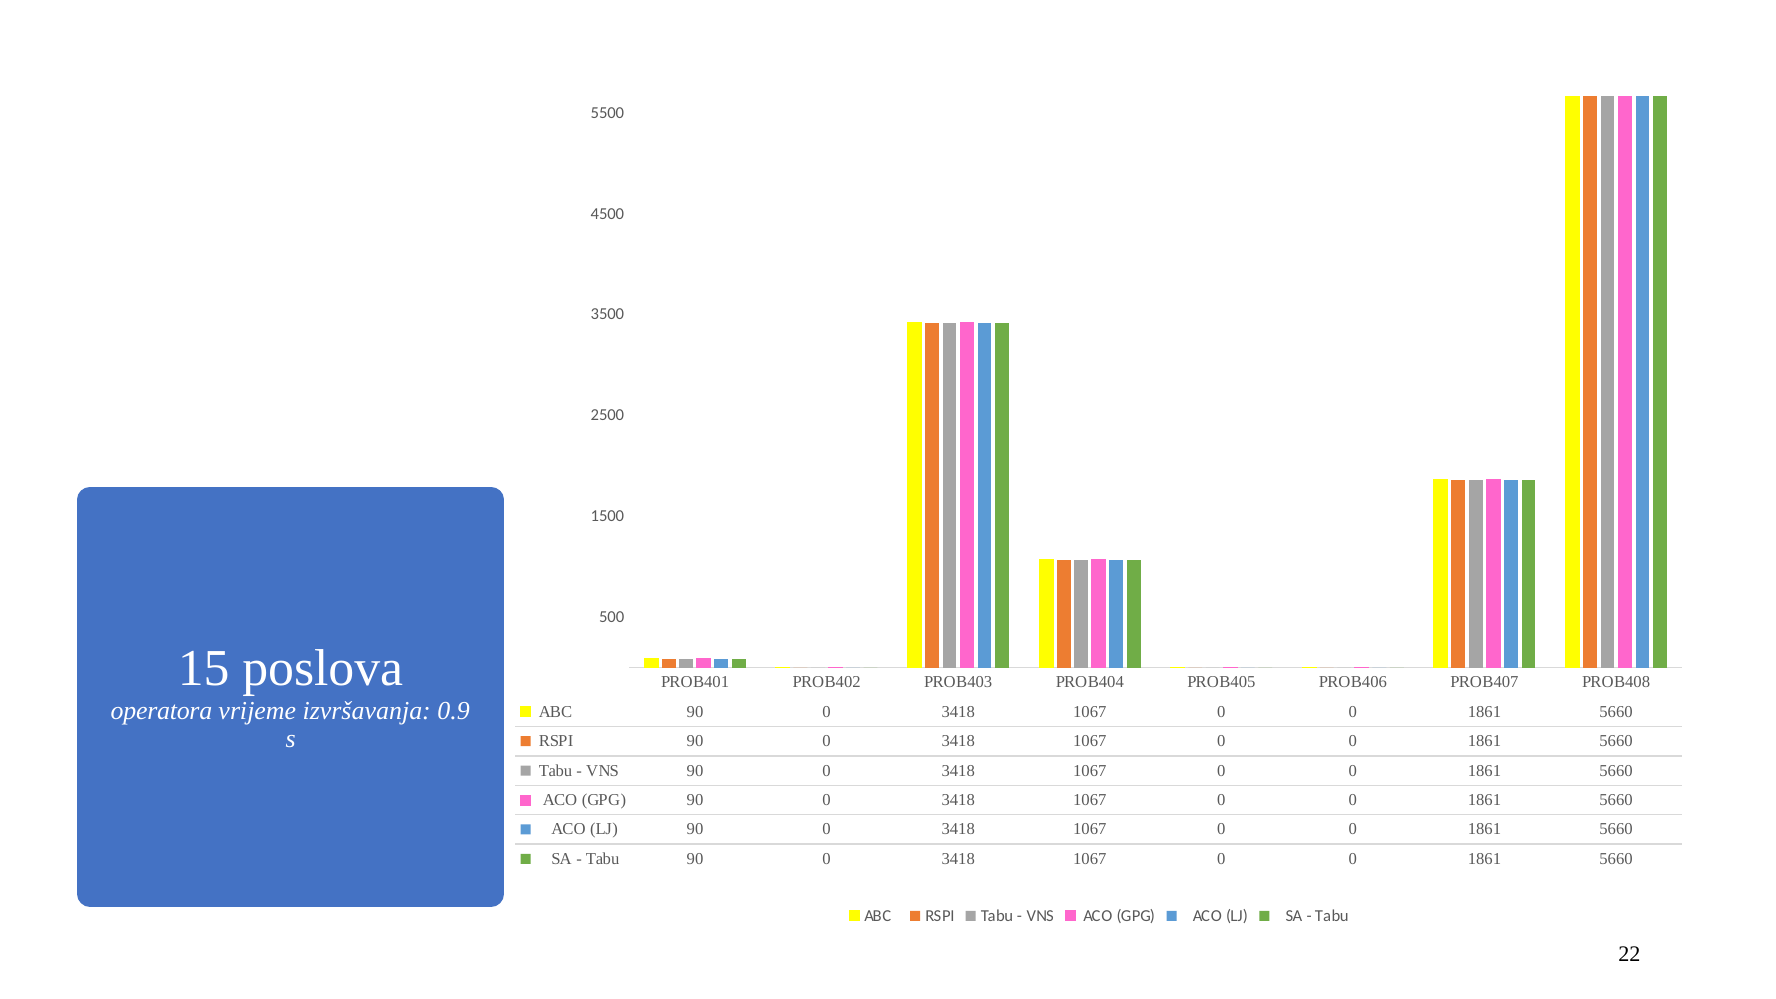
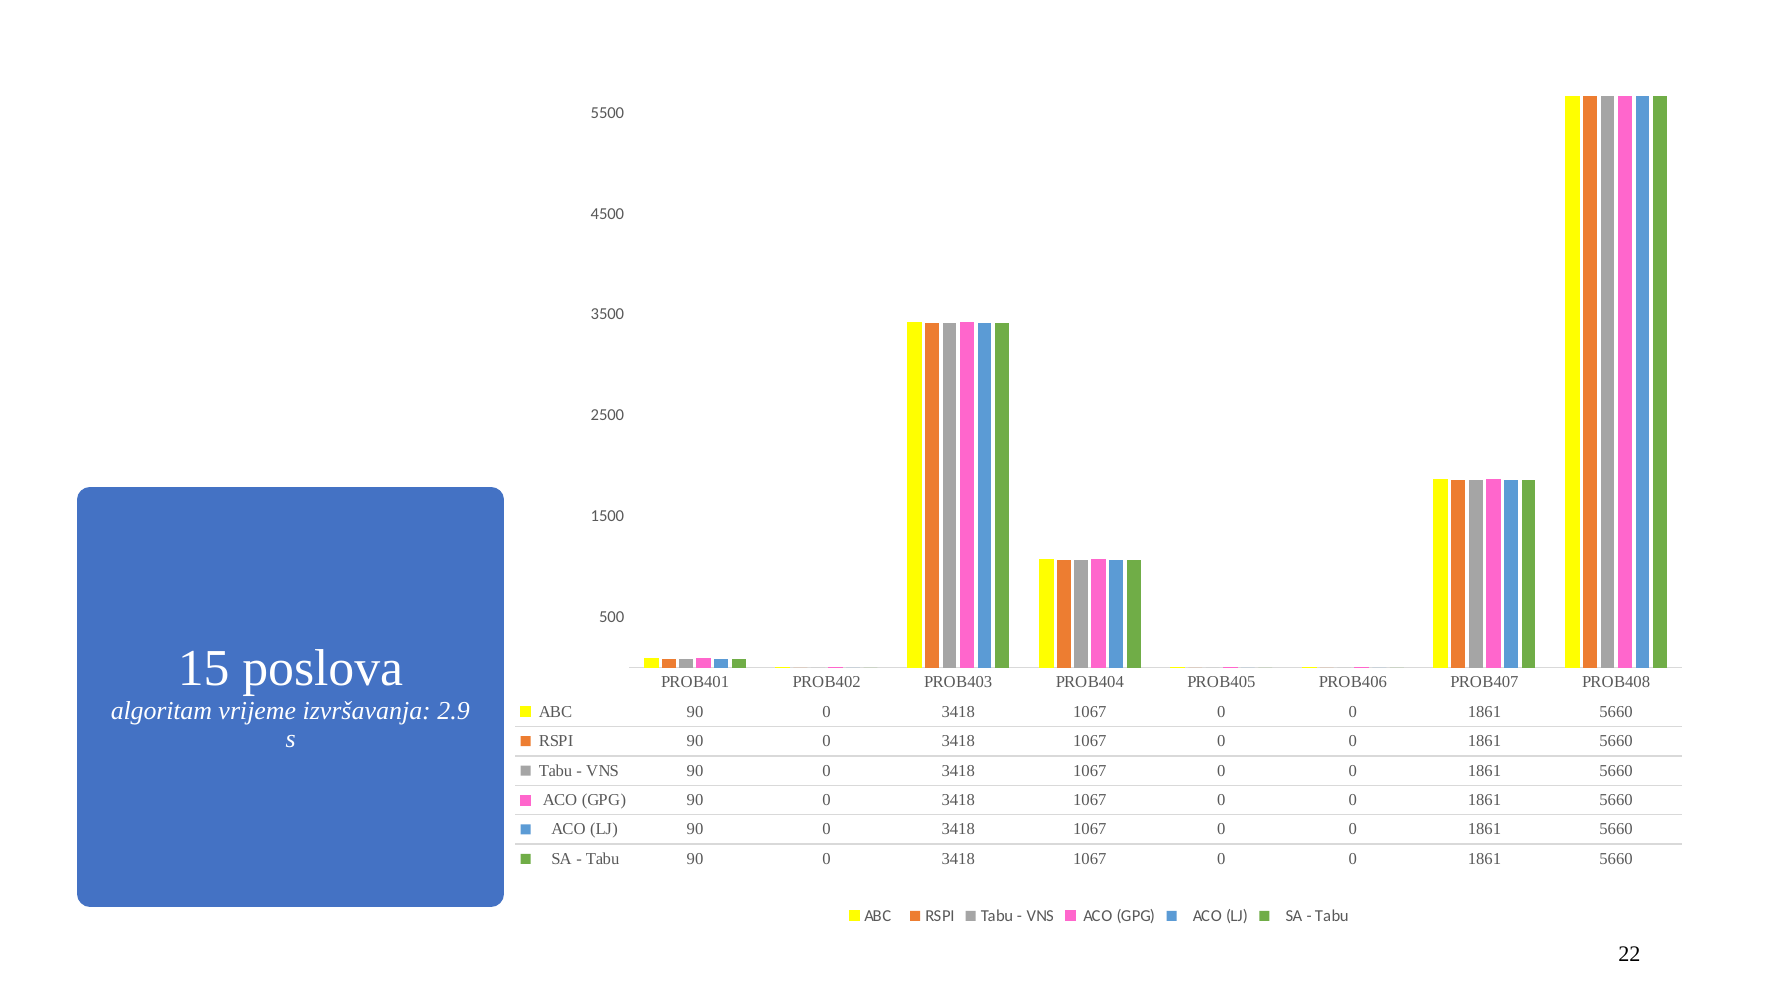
operatora: operatora -> algoritam (161, 711)
0.9: 0.9 -> 2.9 (454, 711)
